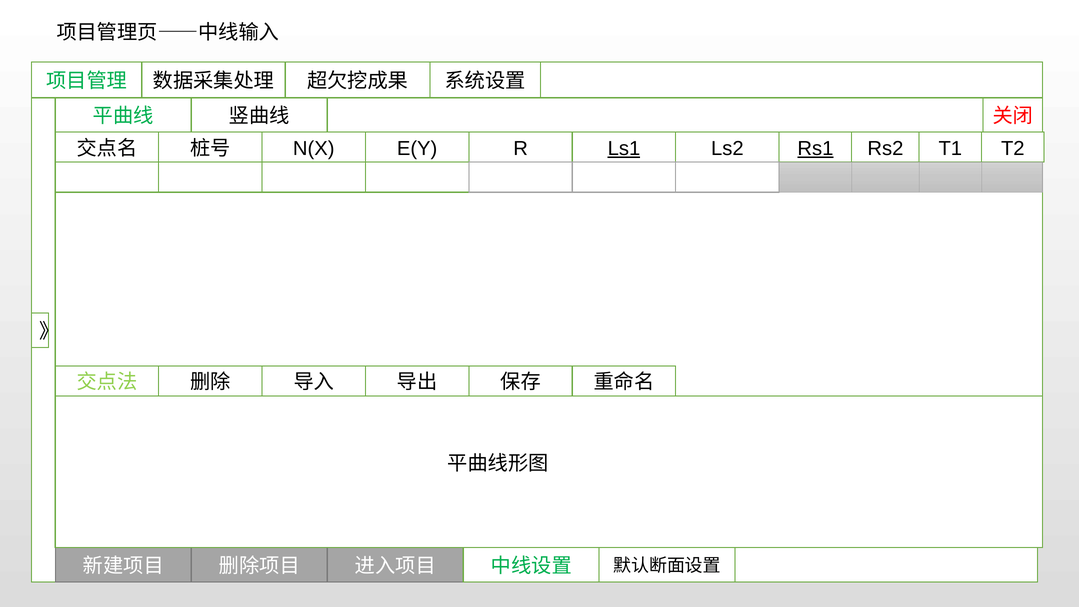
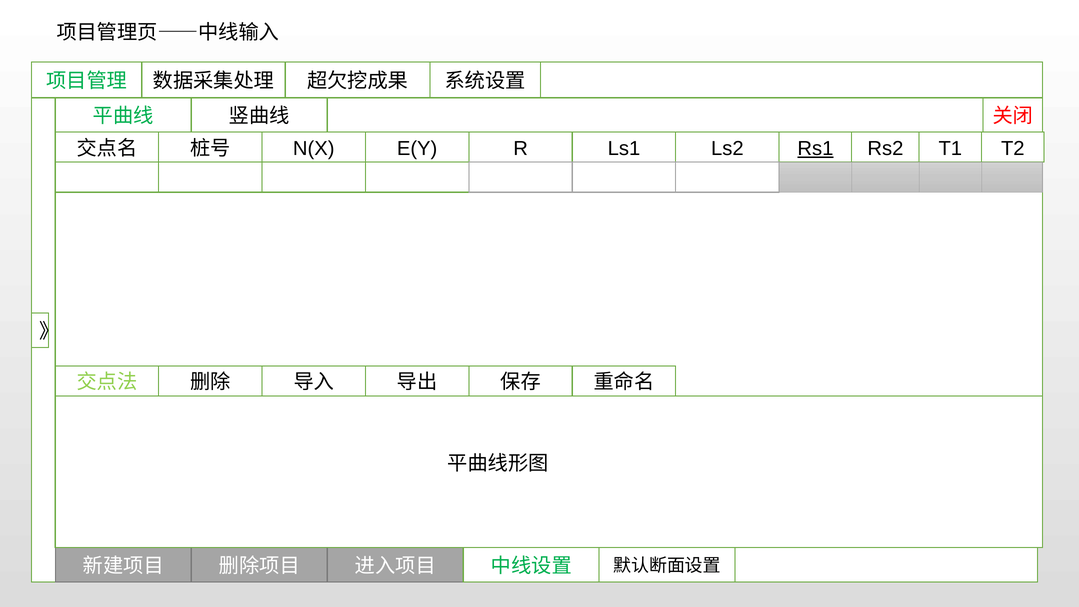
Ls1 underline: present -> none (624, 148)
